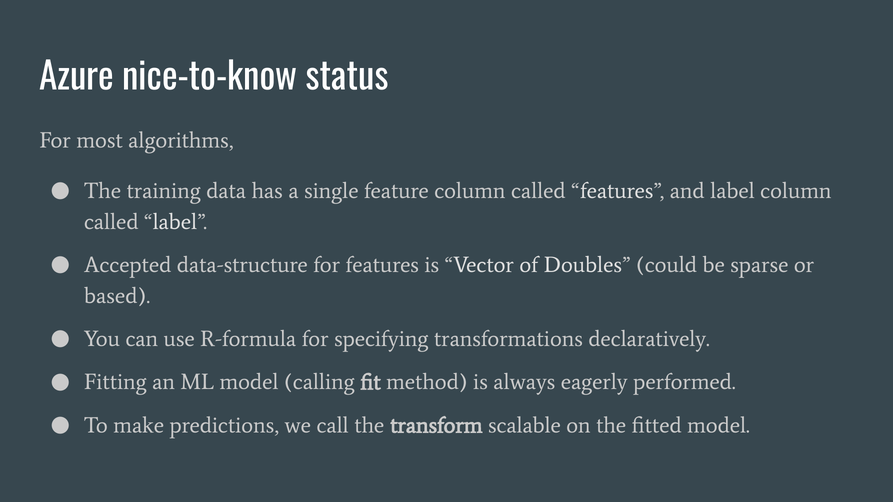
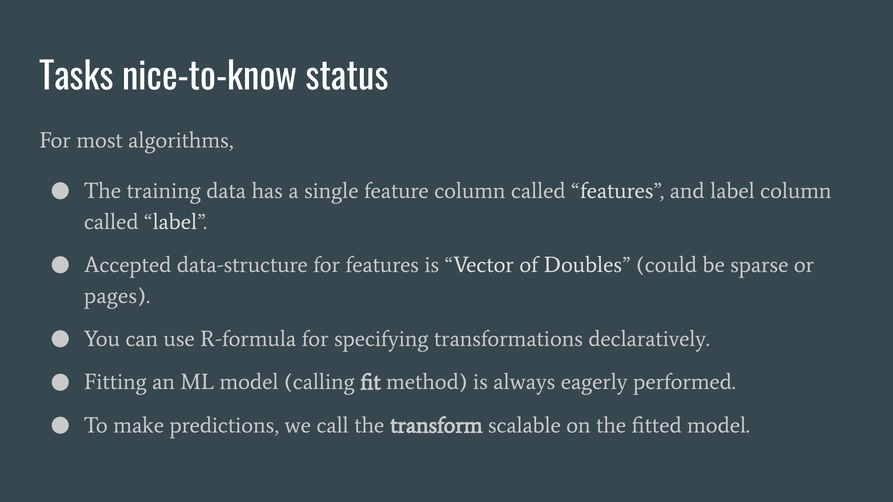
Azure: Azure -> Tasks (77, 77)
based: based -> pages (117, 296)
